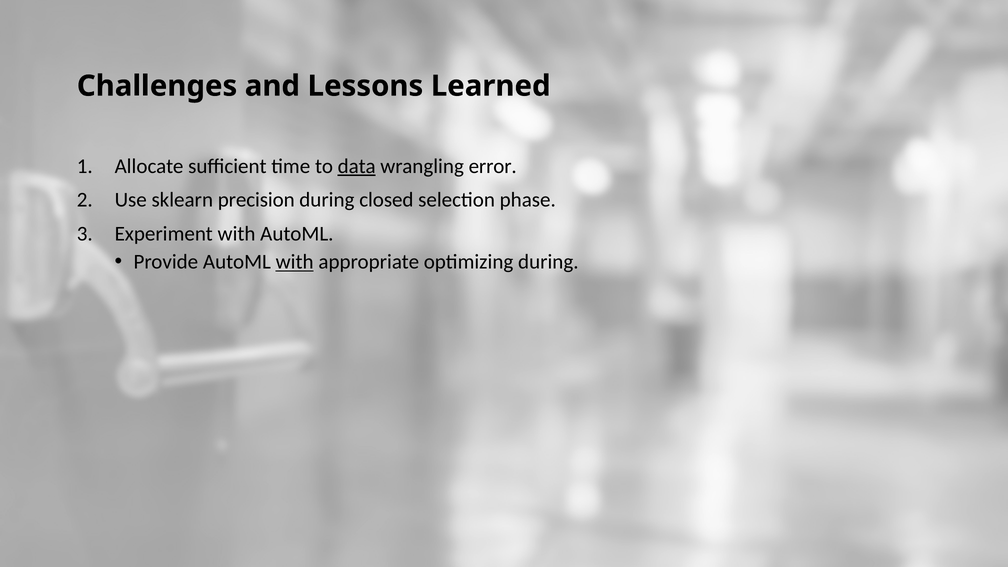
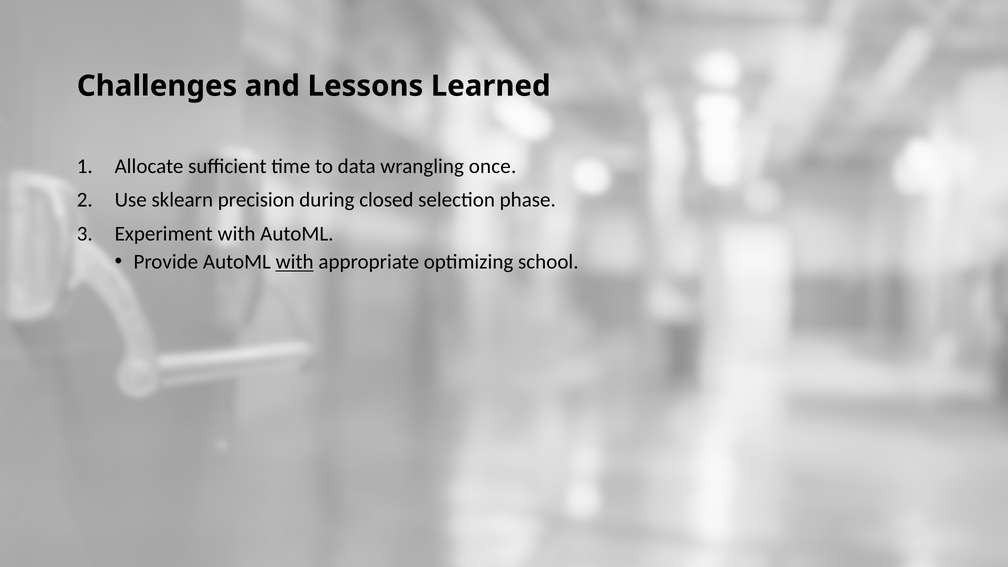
data underline: present -> none (357, 166)
error: error -> once (493, 166)
optimizing during: during -> school (548, 262)
